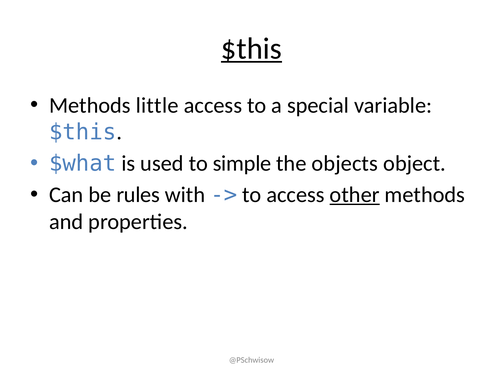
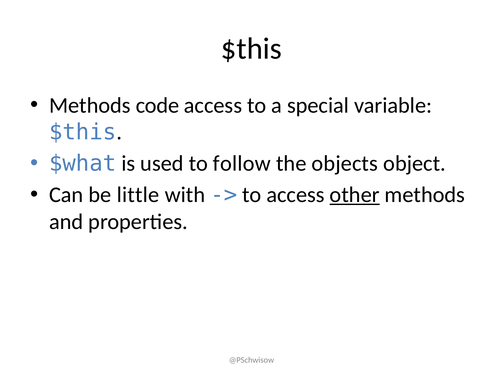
$this underline: present -> none (251, 49)
little: little -> code (157, 106)
simple: simple -> follow (242, 164)
rules: rules -> little (138, 195)
